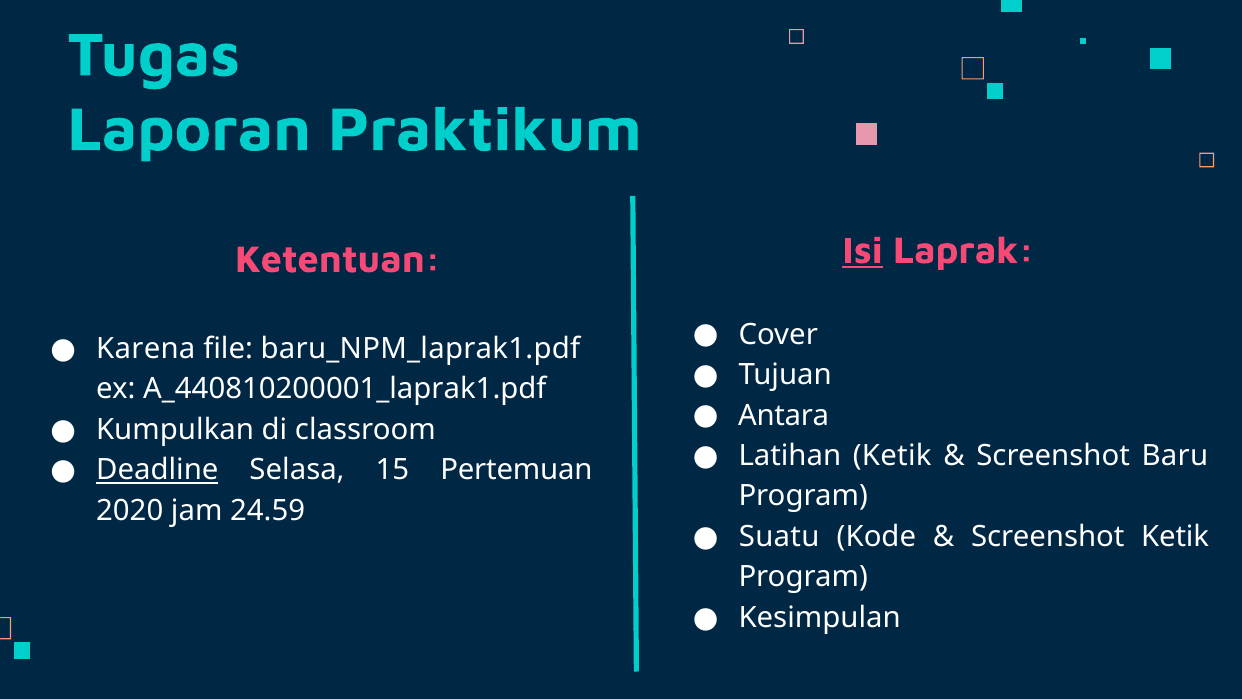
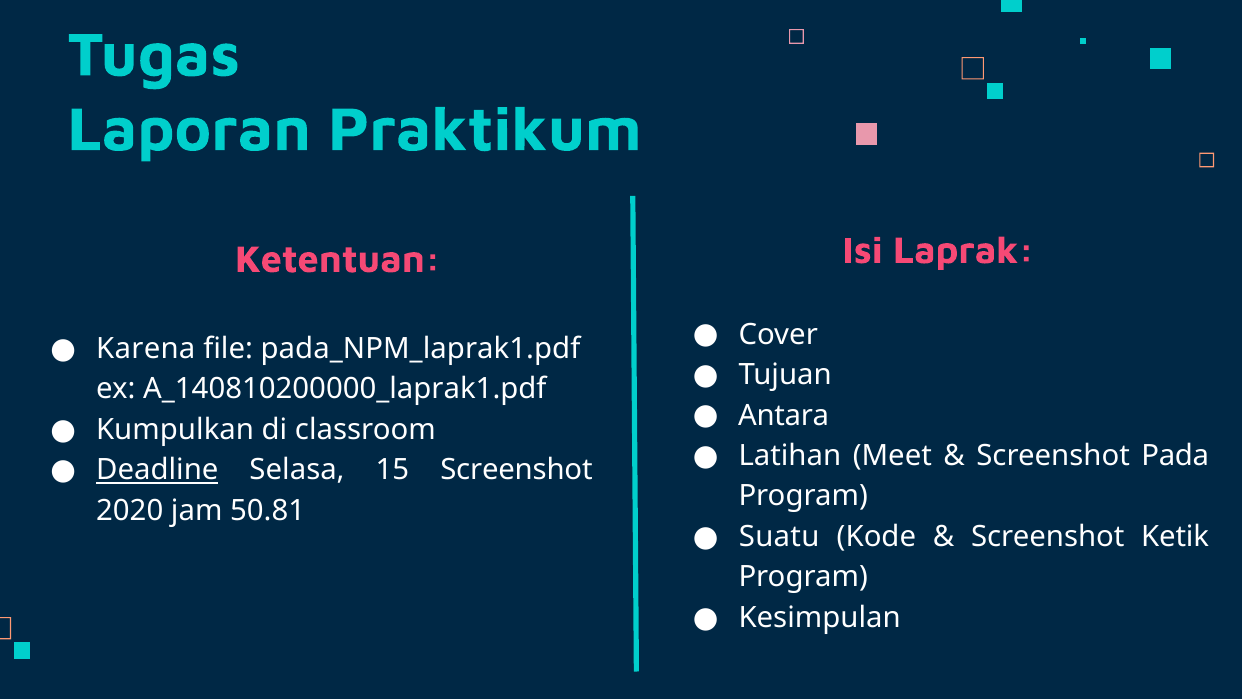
Isi underline: present -> none (862, 250)
baru_NPM_laprak1.pdf: baru_NPM_laprak1.pdf -> pada_NPM_laprak1.pdf (421, 349)
A_440810200001_laprak1.pdf: A_440810200001_laprak1.pdf -> A_140810200000_laprak1.pdf (345, 389)
Latihan Ketik: Ketik -> Meet (892, 456)
Baru: Baru -> Pada (1175, 456)
15 Pertemuan: Pertemuan -> Screenshot (516, 470)
24.59: 24.59 -> 50.81 (268, 510)
